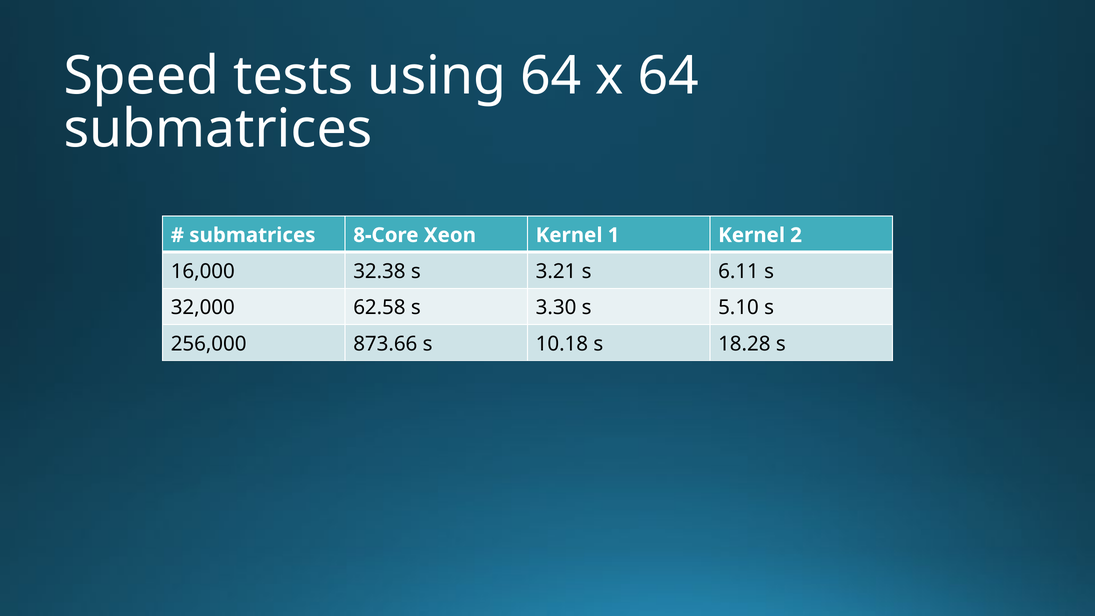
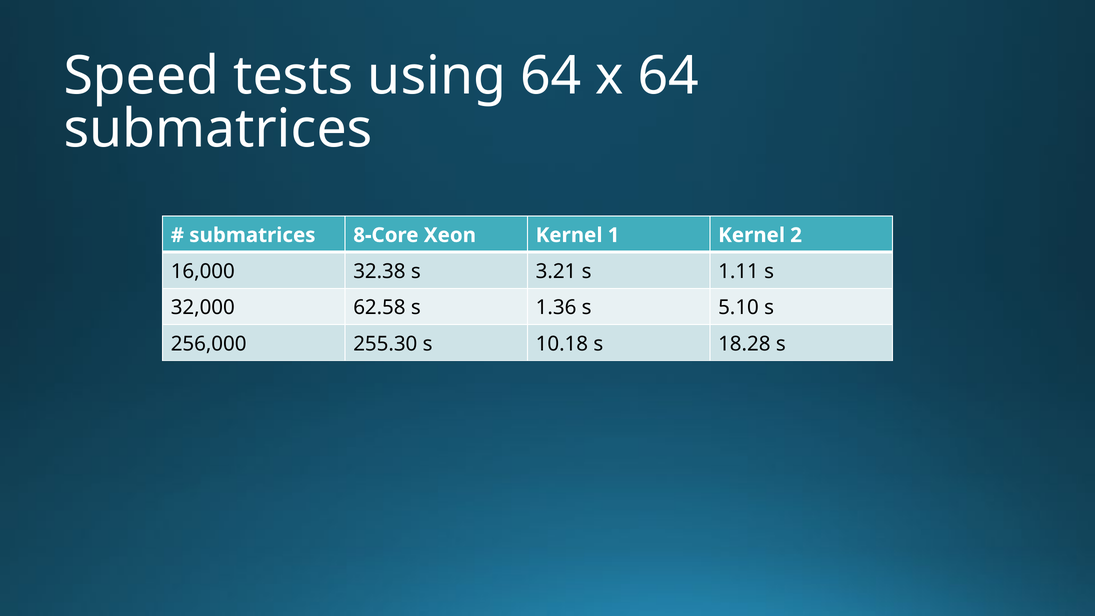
6.11: 6.11 -> 1.11 (739, 271)
3.30: 3.30 -> 1.36 (556, 308)
873.66: 873.66 -> 255.30 (385, 344)
